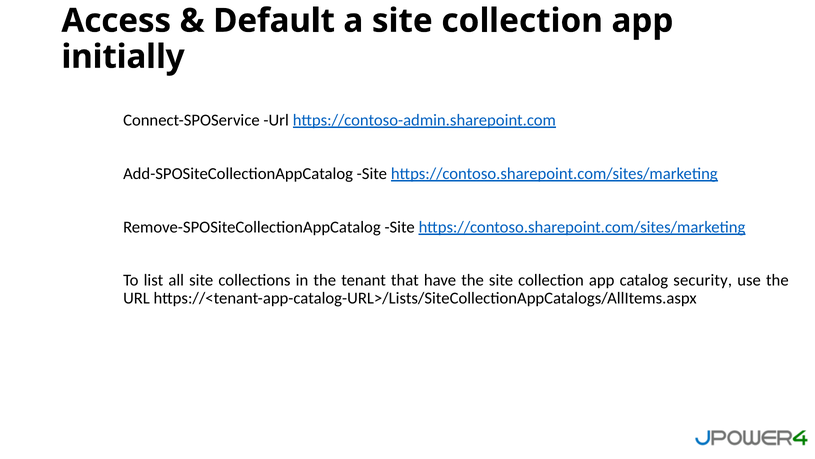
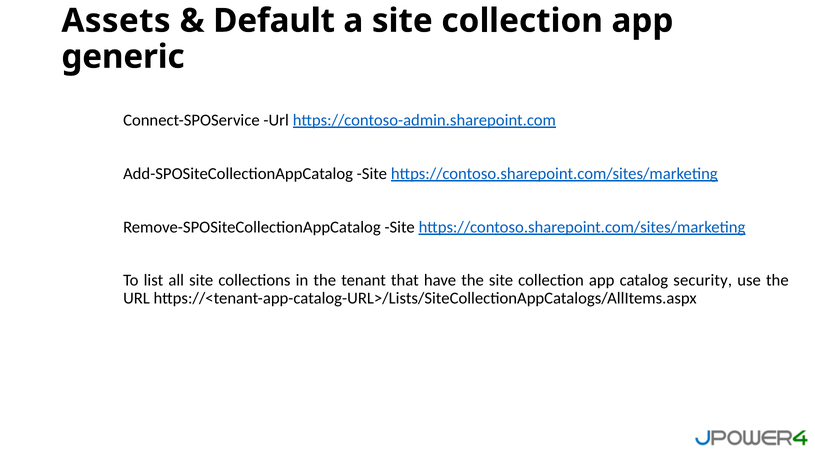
Access: Access -> Assets (116, 21)
initially: initially -> generic (123, 57)
